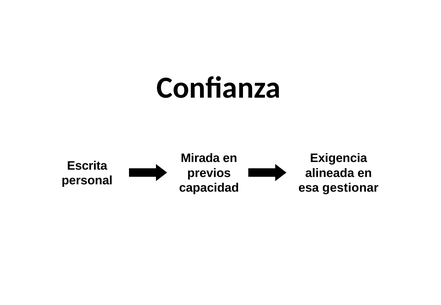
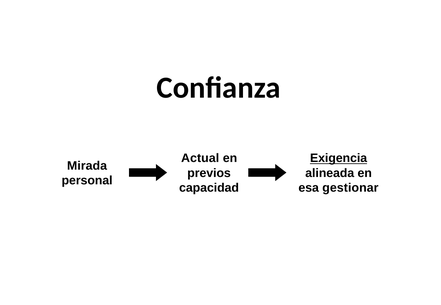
Mirada: Mirada -> Actual (200, 158)
Exigencia underline: none -> present (339, 158)
Escrita: Escrita -> Mirada (87, 166)
